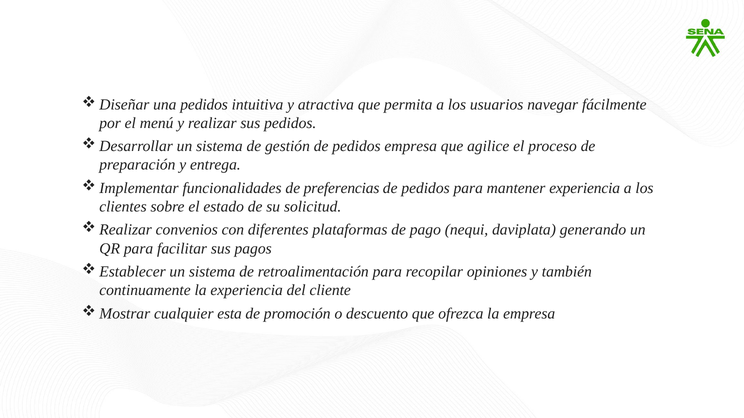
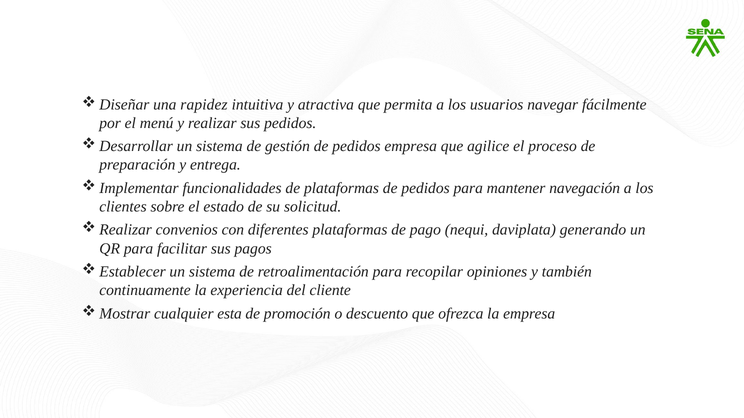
una pedidos: pedidos -> rapidez (204, 105)
de preferencias: preferencias -> plataformas (342, 188)
mantener experiencia: experiencia -> navegación (585, 188)
